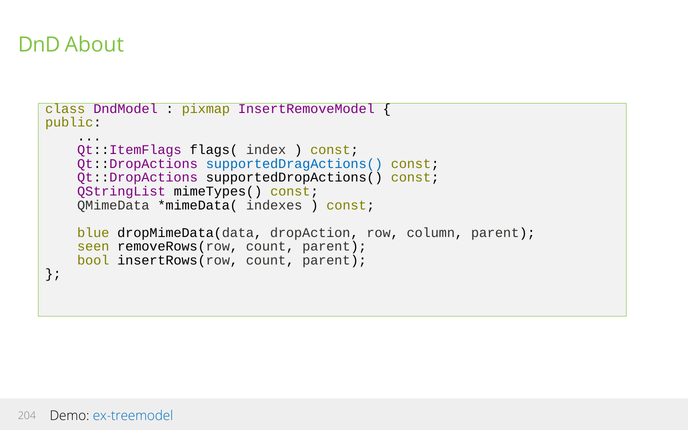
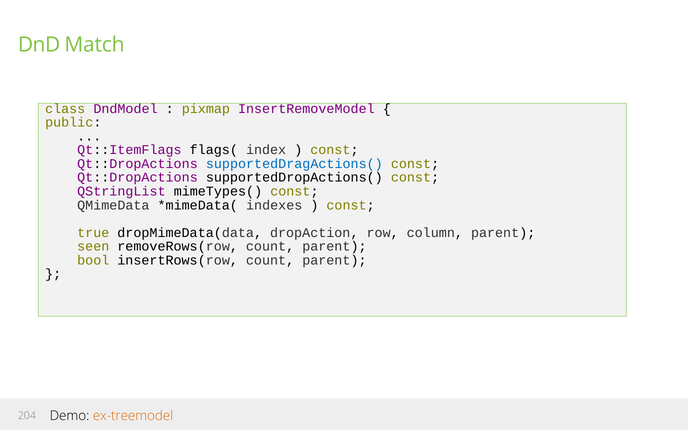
About: About -> Match (94, 45)
blue: blue -> true (93, 233)
ex-treemodel colour: blue -> orange (133, 416)
